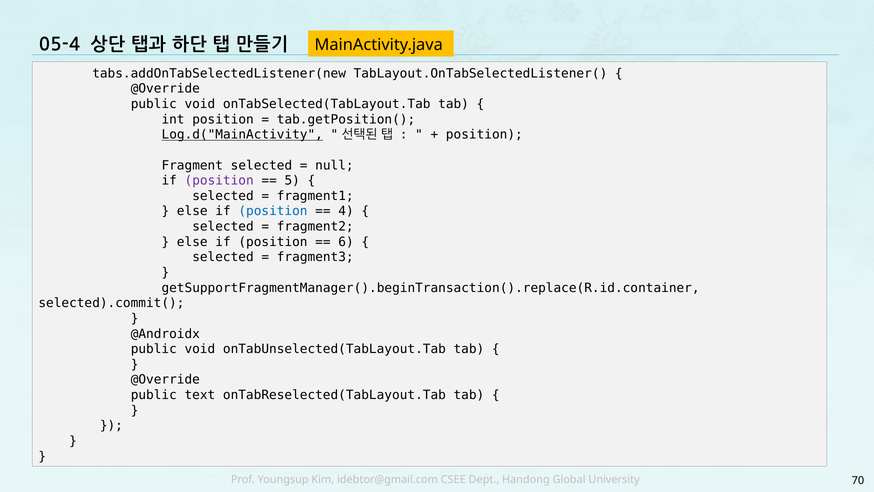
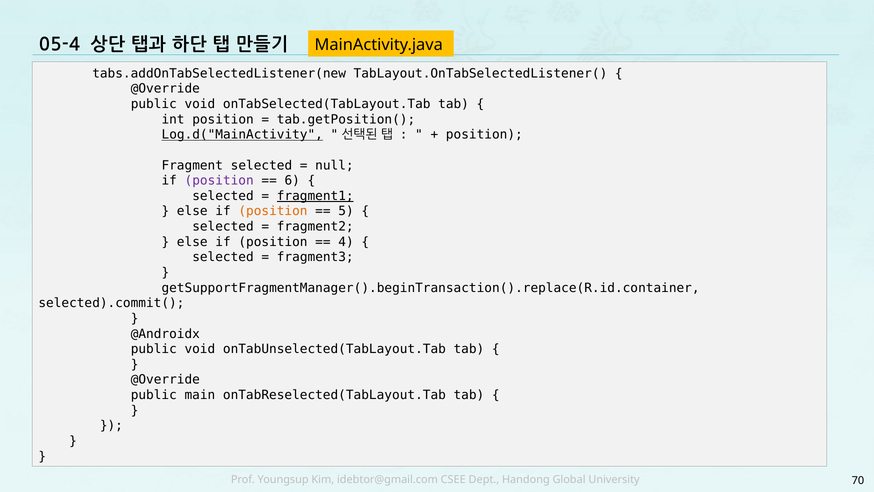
5: 5 -> 6 (292, 181)
fragment1 underline: none -> present (315, 196)
position colour: blue -> orange (273, 211)
4: 4 -> 5 (346, 211)
6: 6 -> 4 (346, 242)
text: text -> main (200, 395)
